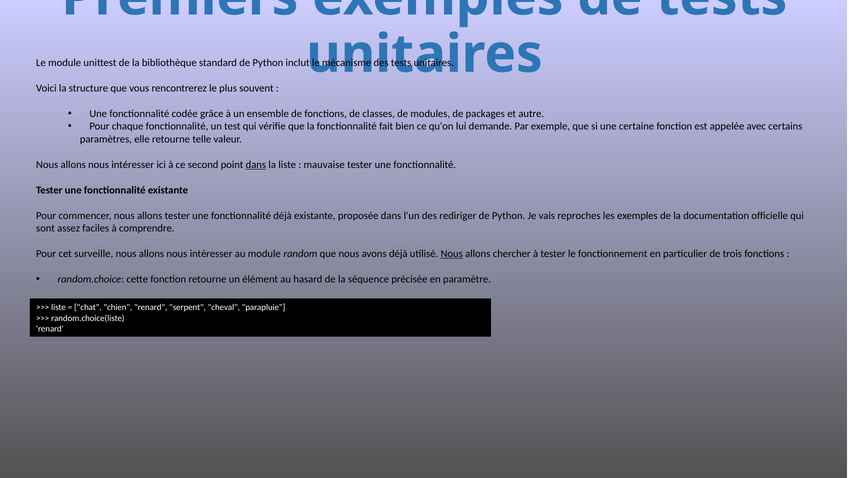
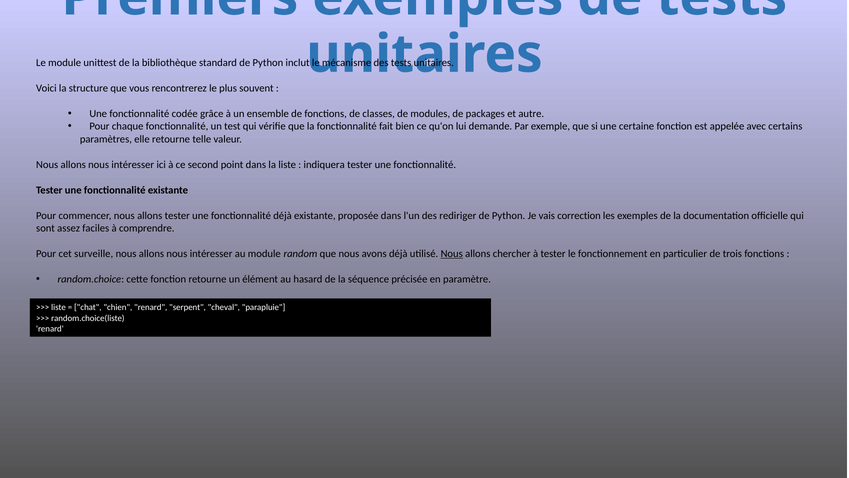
dans underline: present -> none (256, 164)
mauvaise: mauvaise -> indiquera (324, 164)
reproches: reproches -> correction (579, 215)
